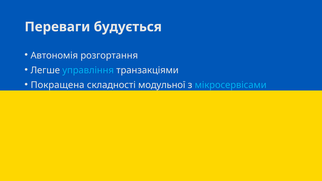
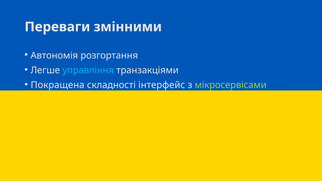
будується: будується -> змінними (128, 27)
модульної: модульної -> інтерфейс (162, 85)
мікросервісами colour: light blue -> light green (231, 85)
